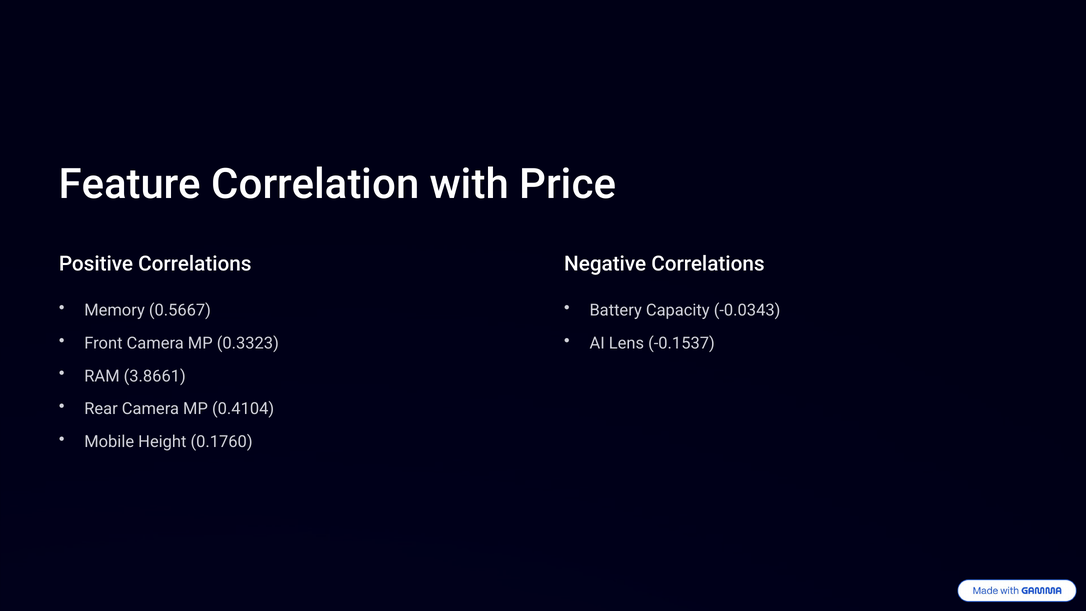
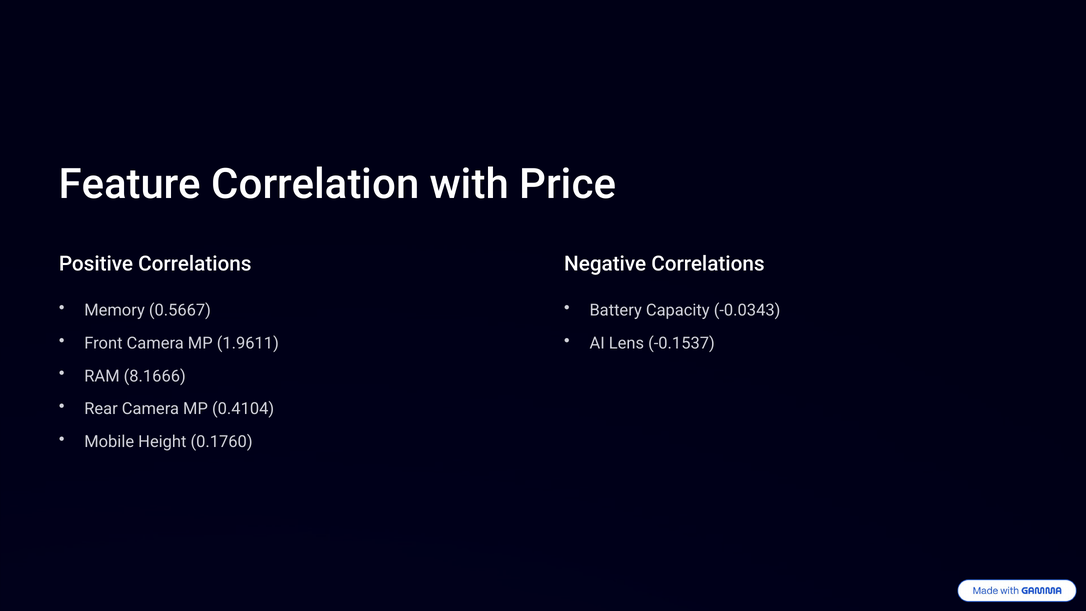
0.3323: 0.3323 -> 1.9611 (248, 343)
3.8661: 3.8661 -> 8.1666 (155, 376)
